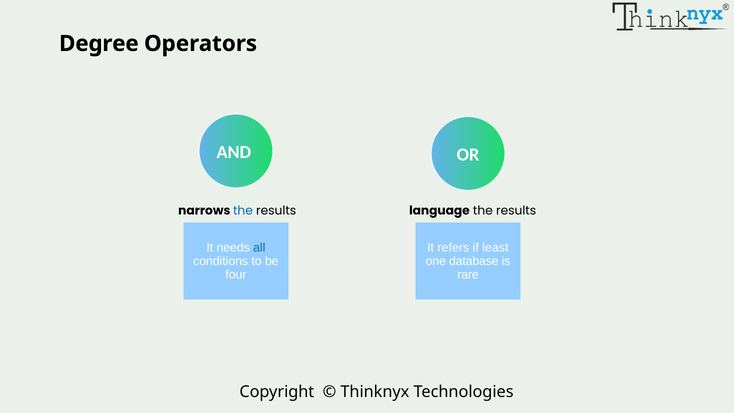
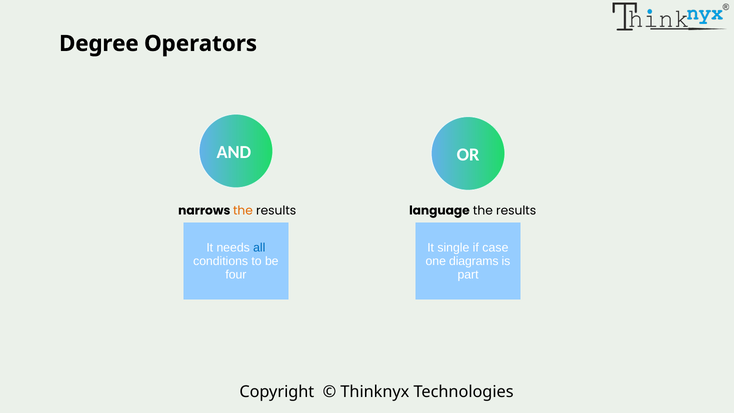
the colour: blue -> orange (243, 211)
refers: refers -> single (453, 247)
least: least -> case (495, 247)
database: database -> diagrams (474, 261)
rare: rare -> part (468, 275)
